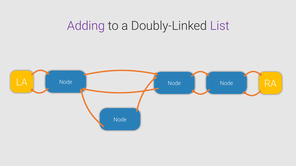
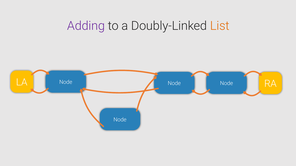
List colour: purple -> orange (220, 26)
